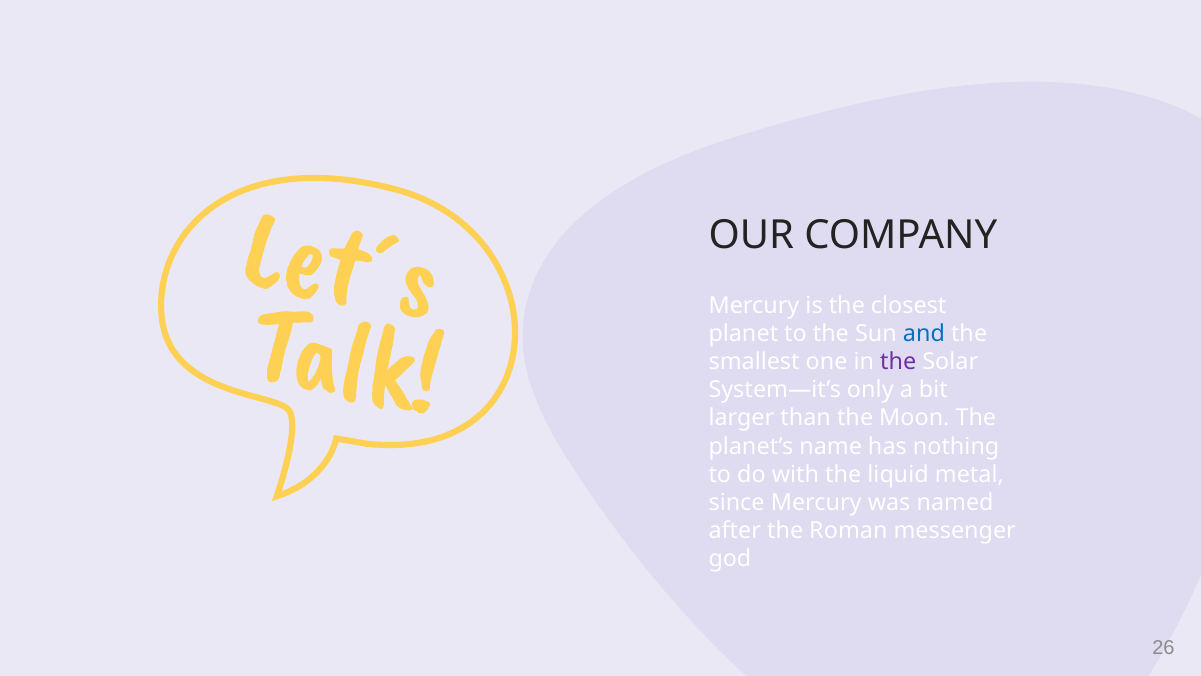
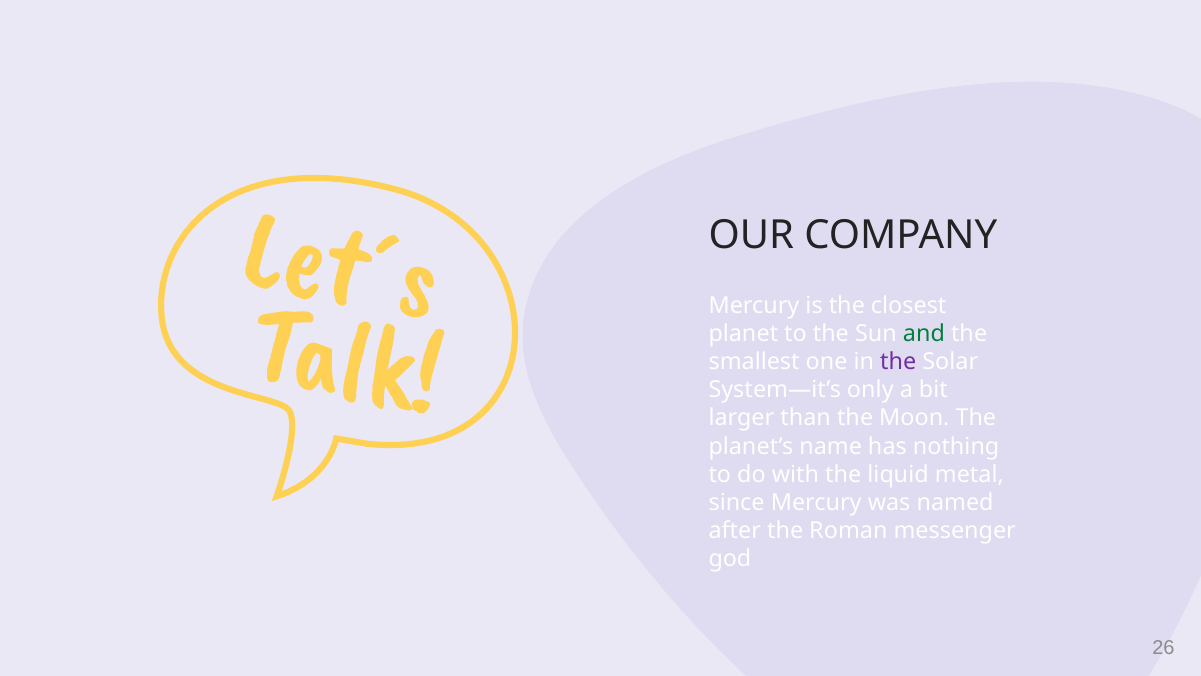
and colour: blue -> green (924, 334)
